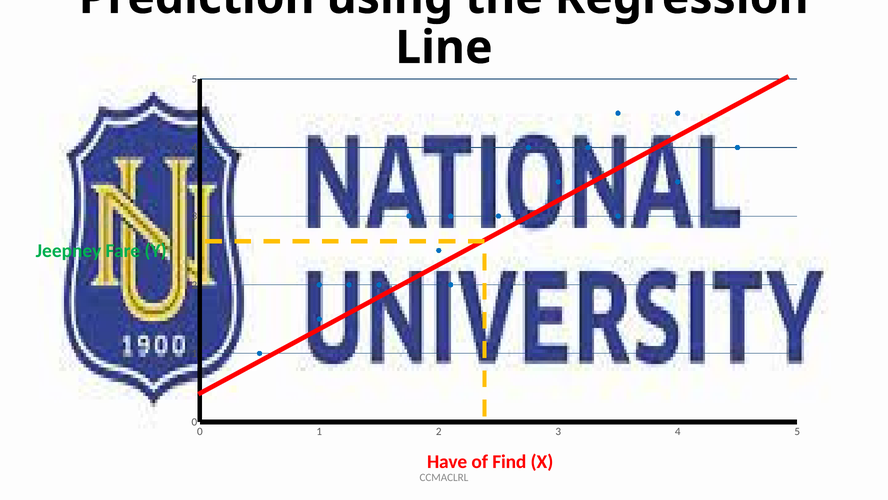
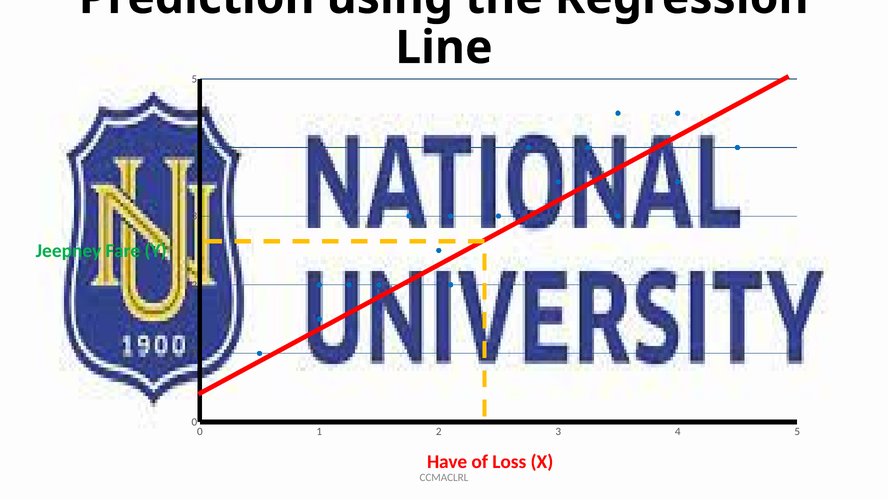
Find: Find -> Loss (509, 462)
